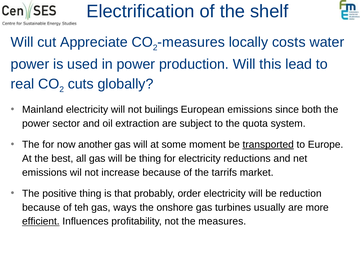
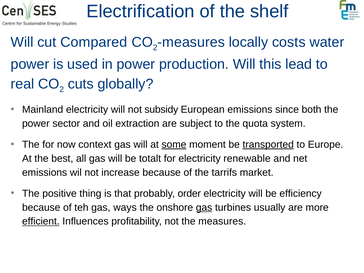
Appreciate: Appreciate -> Compared (94, 42)
builings: builings -> subsidy (161, 110)
another: another -> context (95, 145)
some underline: none -> present (174, 145)
be thing: thing -> totalt (150, 158)
reductions: reductions -> renewable (247, 158)
reduction: reduction -> efficiency (301, 193)
gas underline: none -> present (204, 207)
